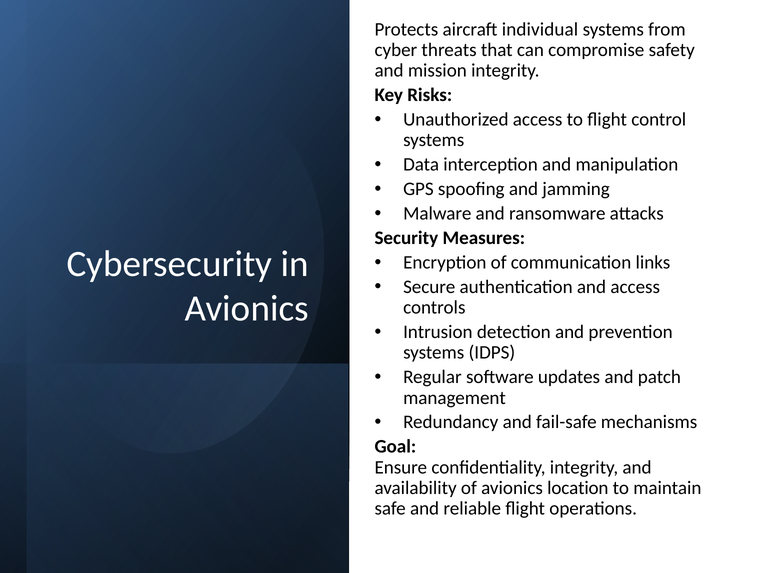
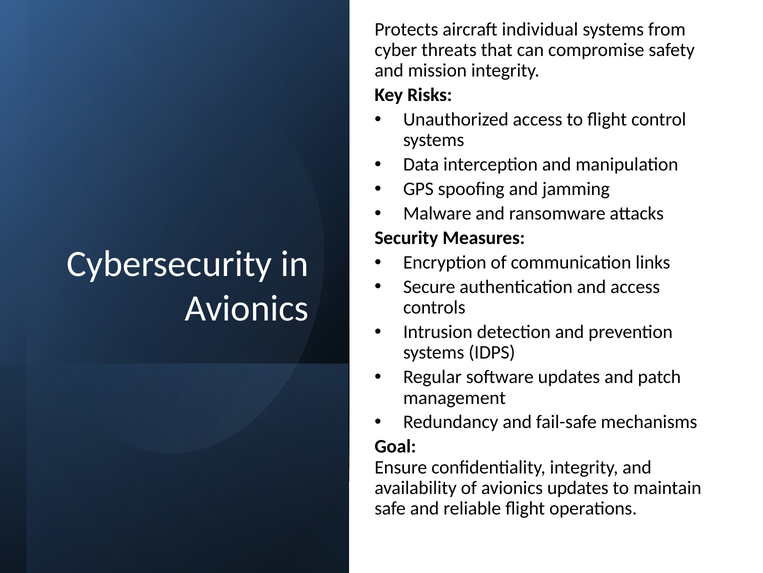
avionics location: location -> updates (578, 487)
